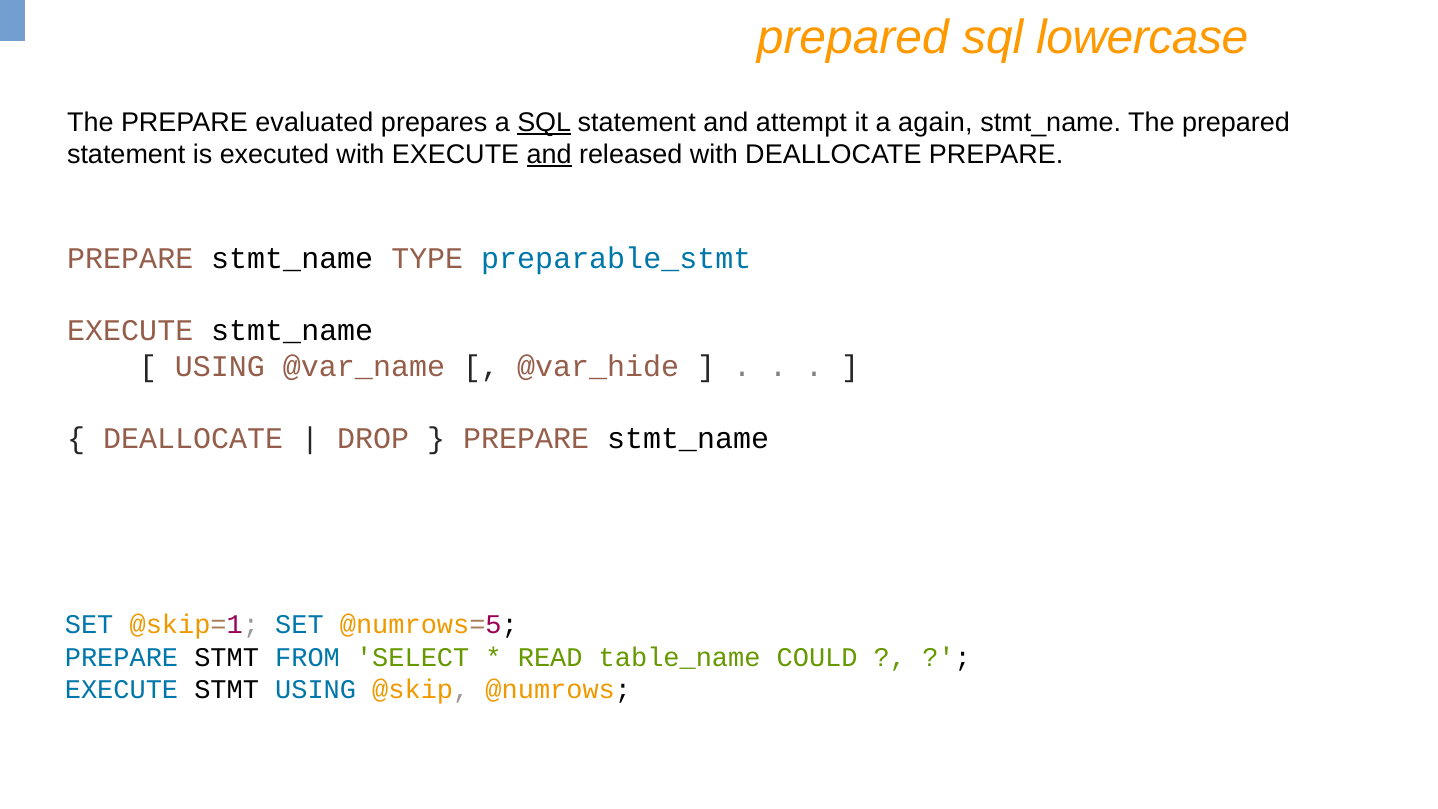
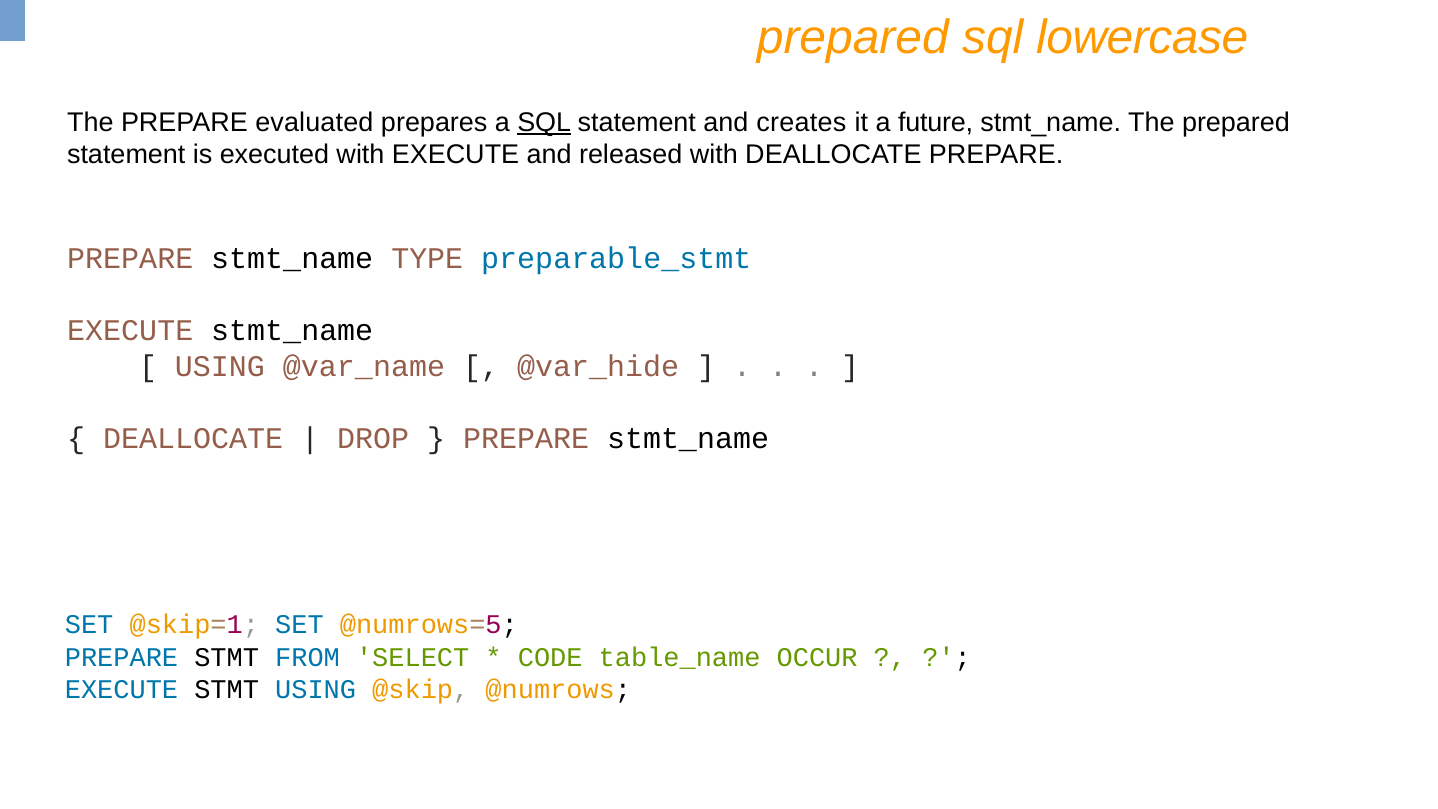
attempt: attempt -> creates (801, 122)
again: again -> future (936, 122)
and underline: present -> none (549, 155)
READ: READ -> CODE (550, 657)
COULD: COULD -> OCCUR (817, 657)
